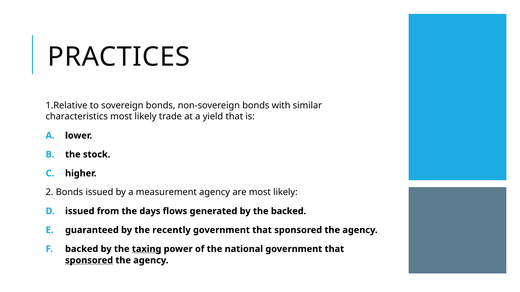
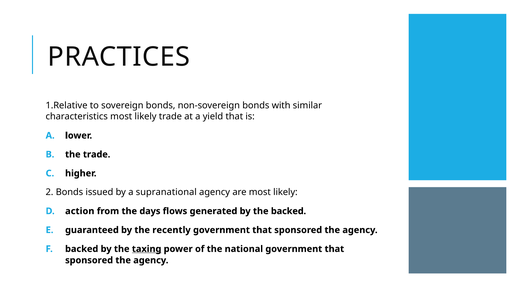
the stock: stock -> trade (97, 155)
measurement: measurement -> supranational (166, 193)
issued: issued -> action (80, 211)
sponsored underline: present -> none (89, 261)
